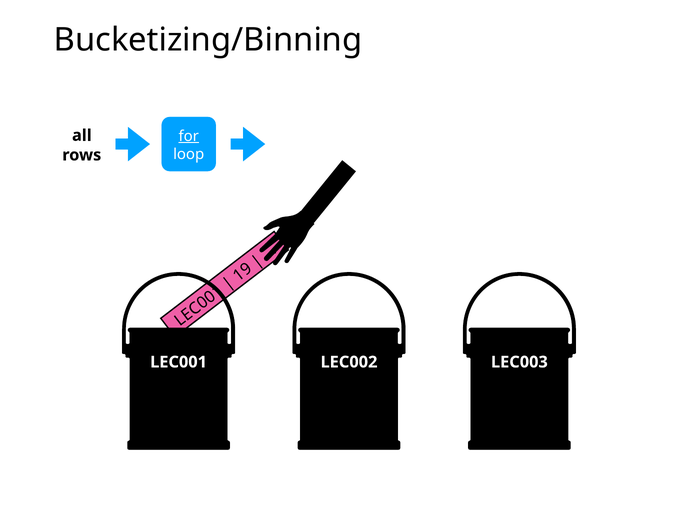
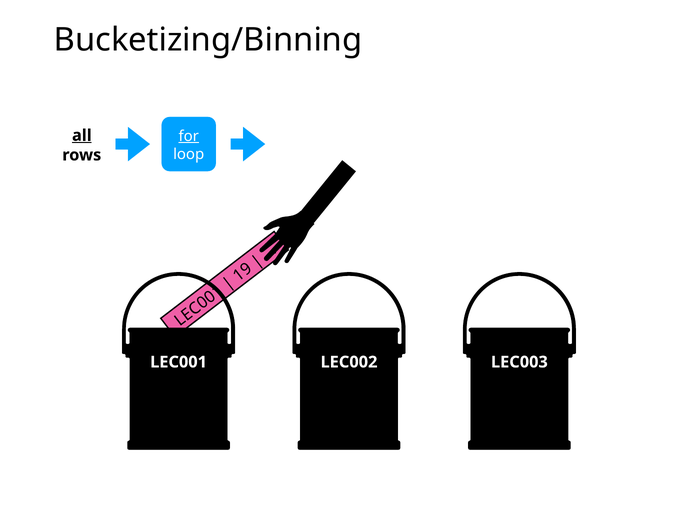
all underline: none -> present (82, 135)
